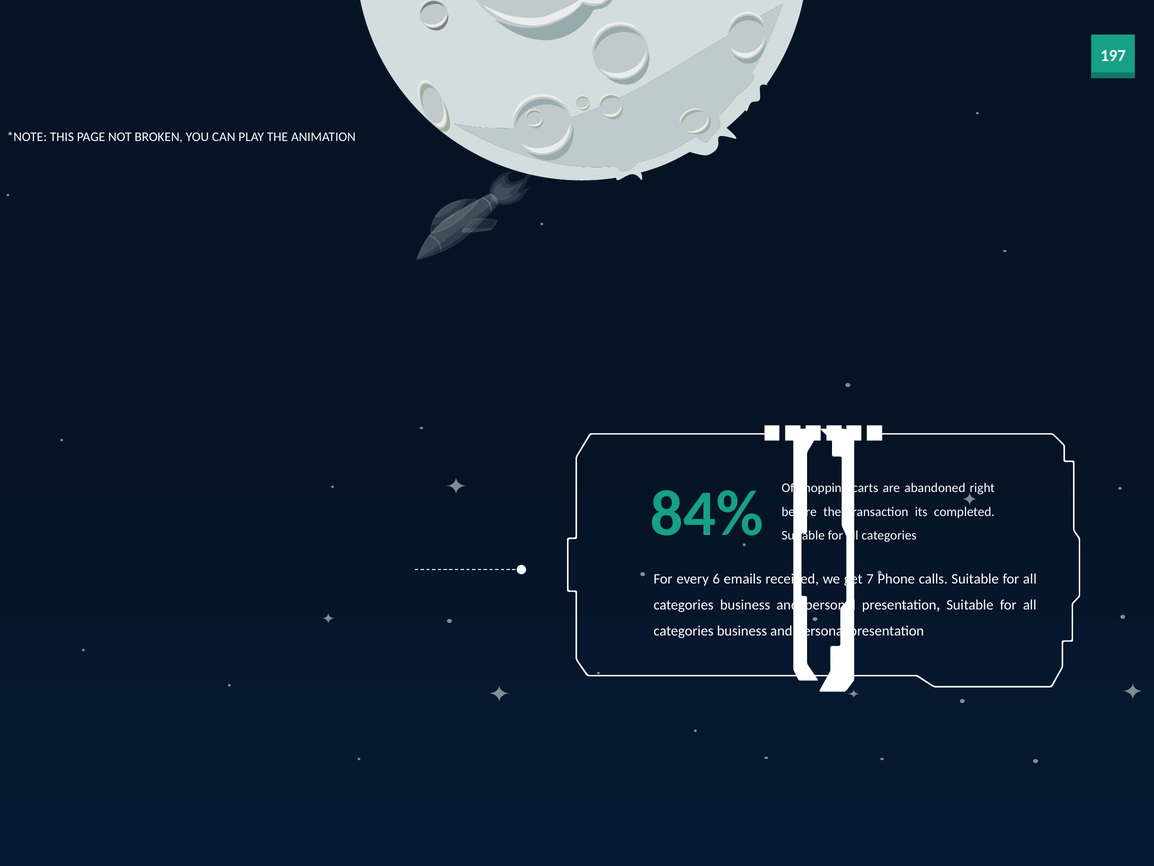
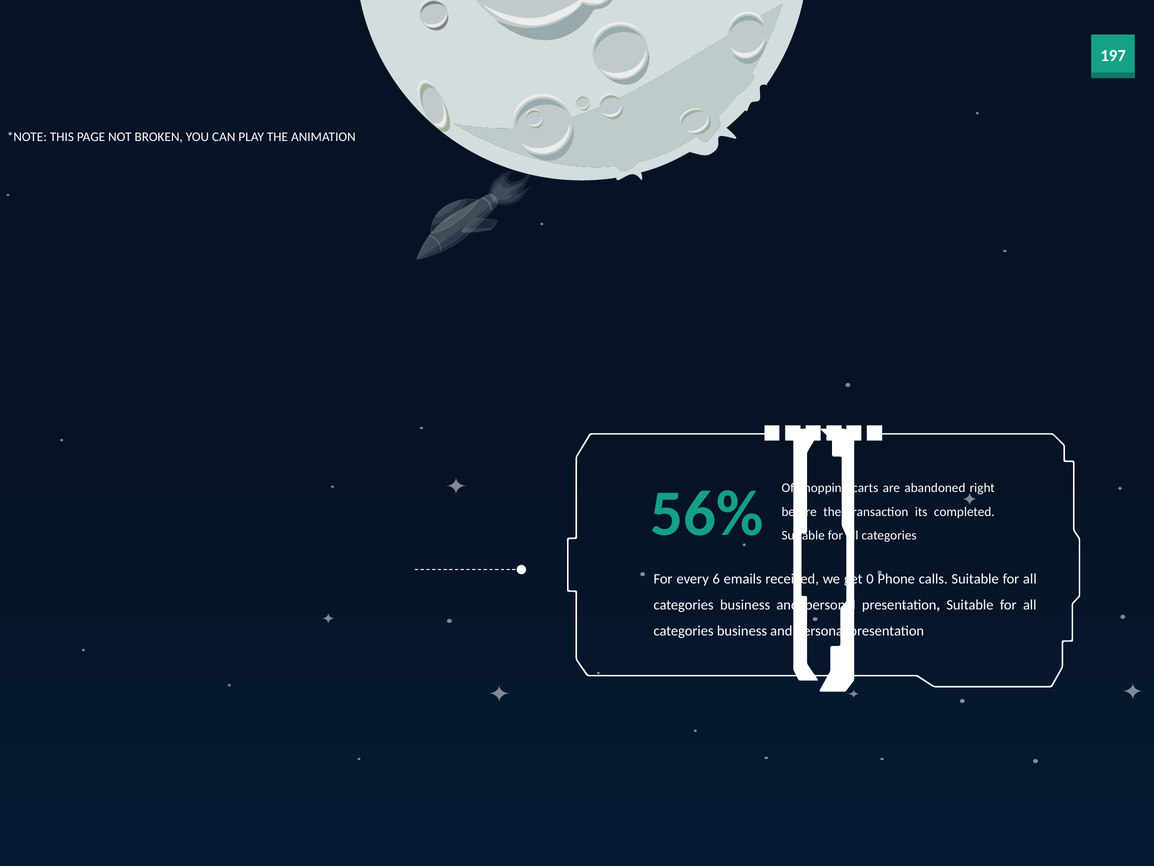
84%: 84% -> 56% (707, 513)
7: 7 -> 0 (870, 579)
